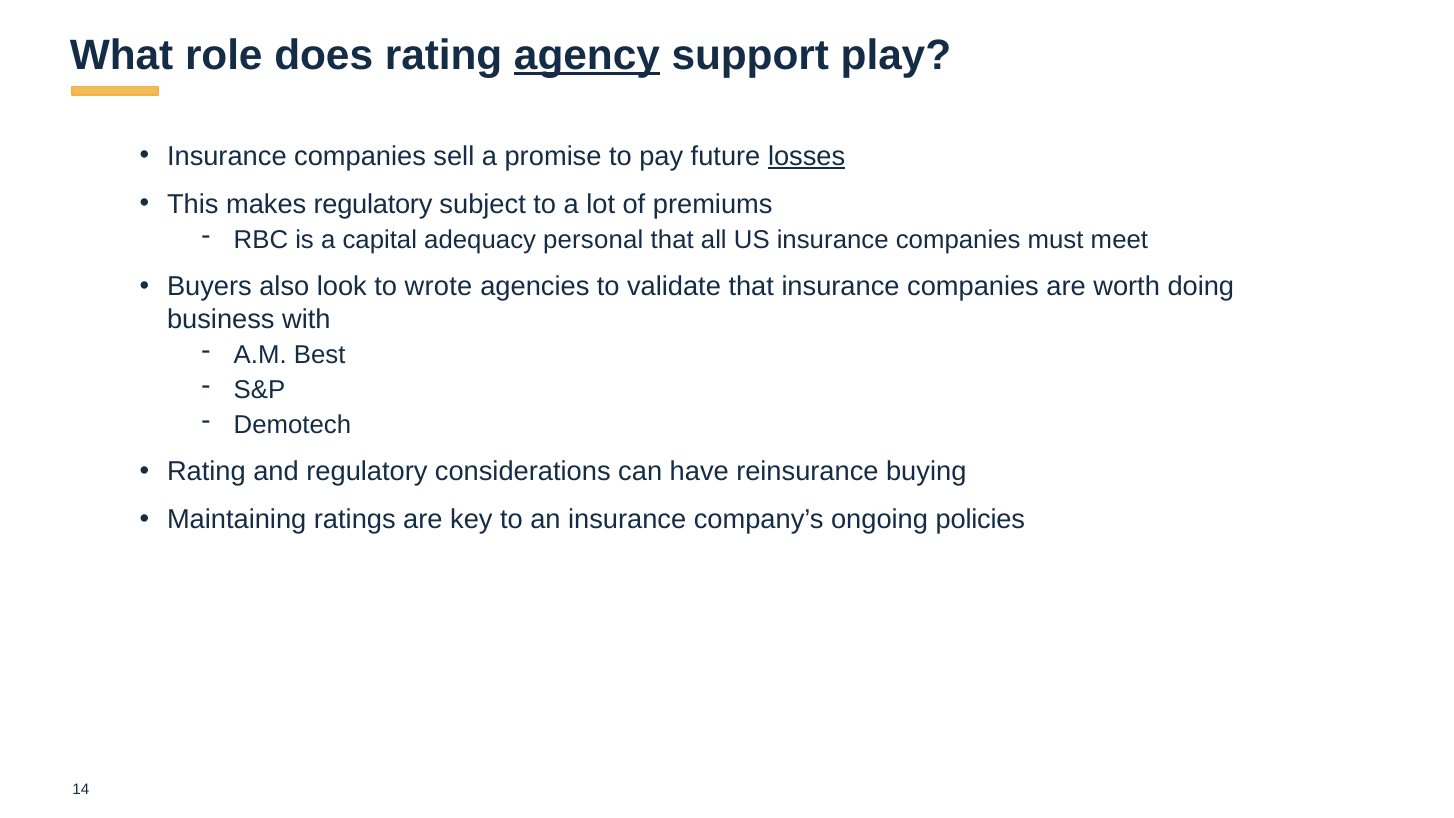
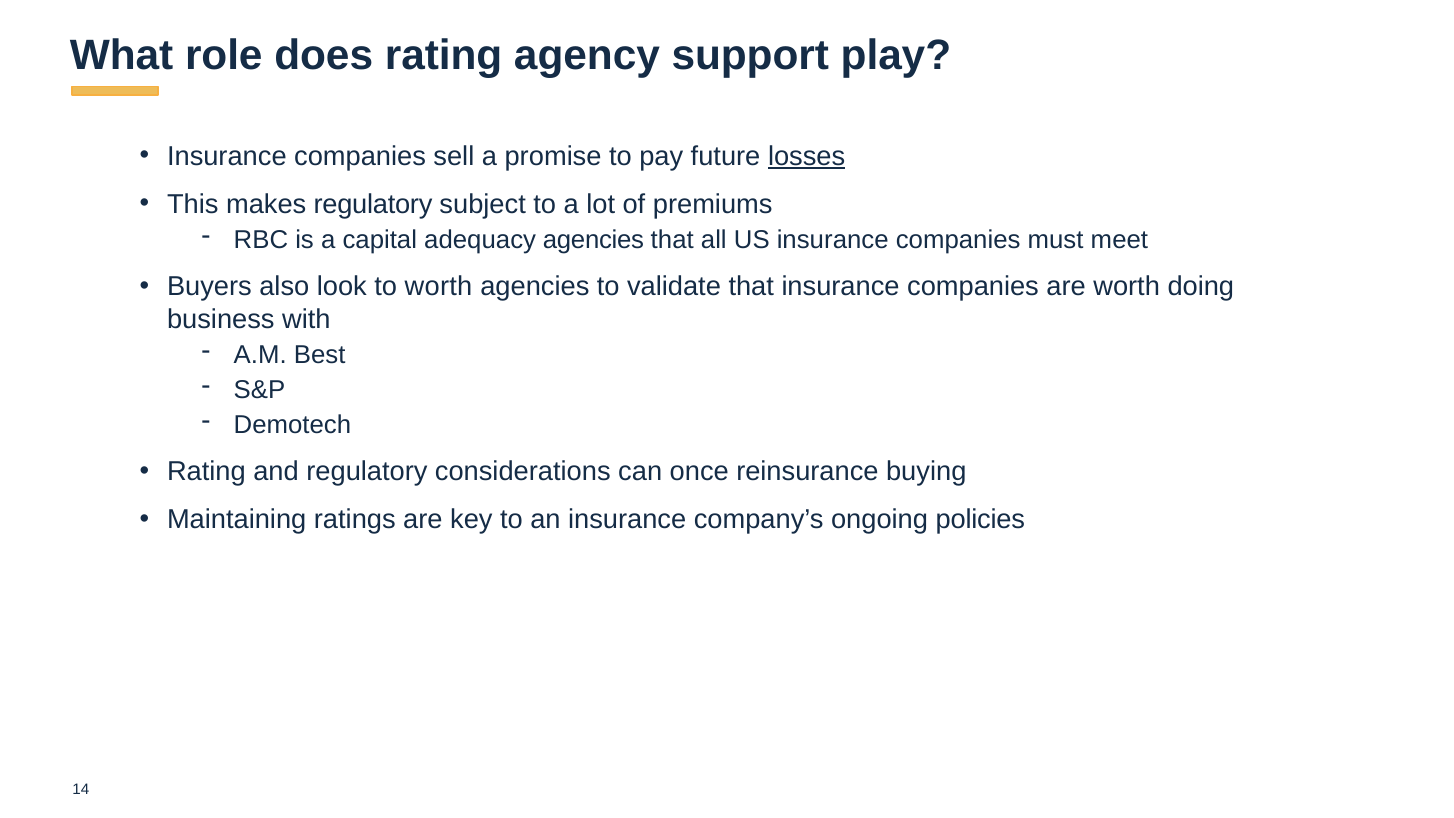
agency underline: present -> none (587, 55)
adequacy personal: personal -> agencies (593, 240)
to wrote: wrote -> worth (439, 287)
have: have -> once (699, 472)
